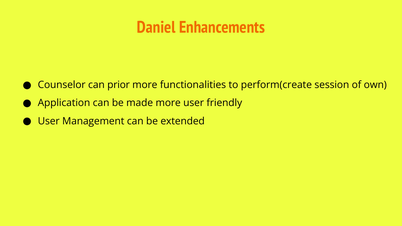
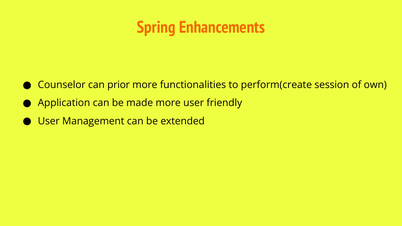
Daniel: Daniel -> Spring (156, 27)
